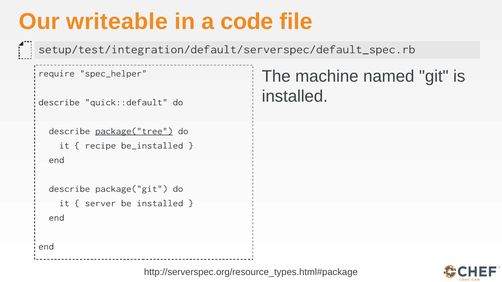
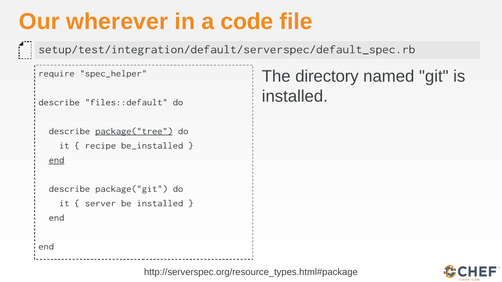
writeable: writeable -> wherever (117, 22)
machine: machine -> directory (327, 76)
quick::default: quick::default -> files::default (126, 102)
end underline: none -> present (57, 160)
